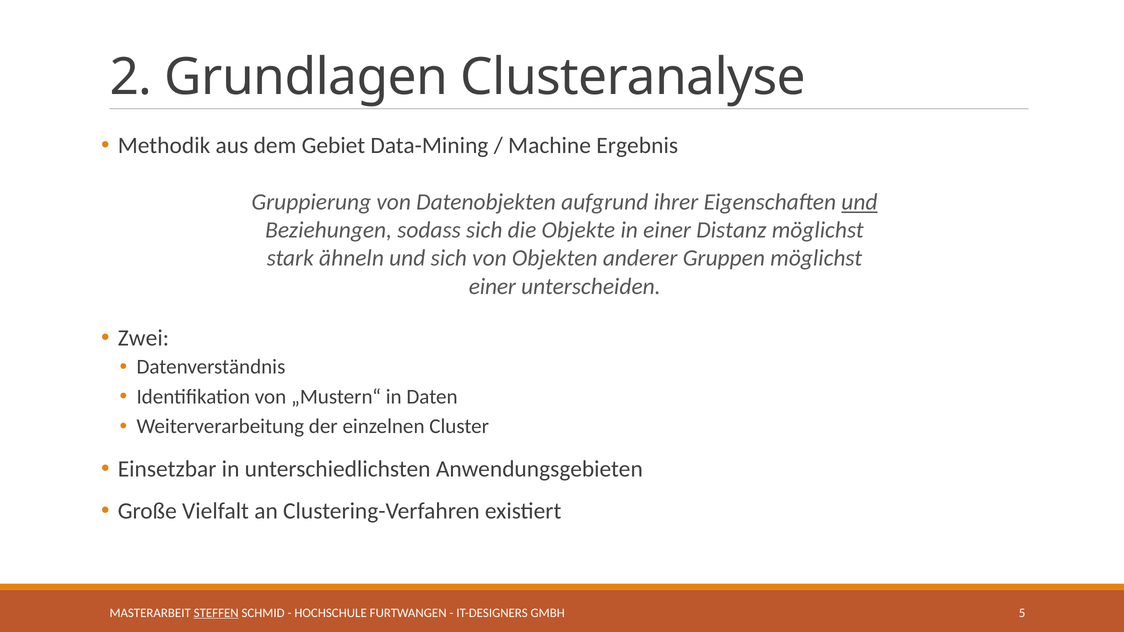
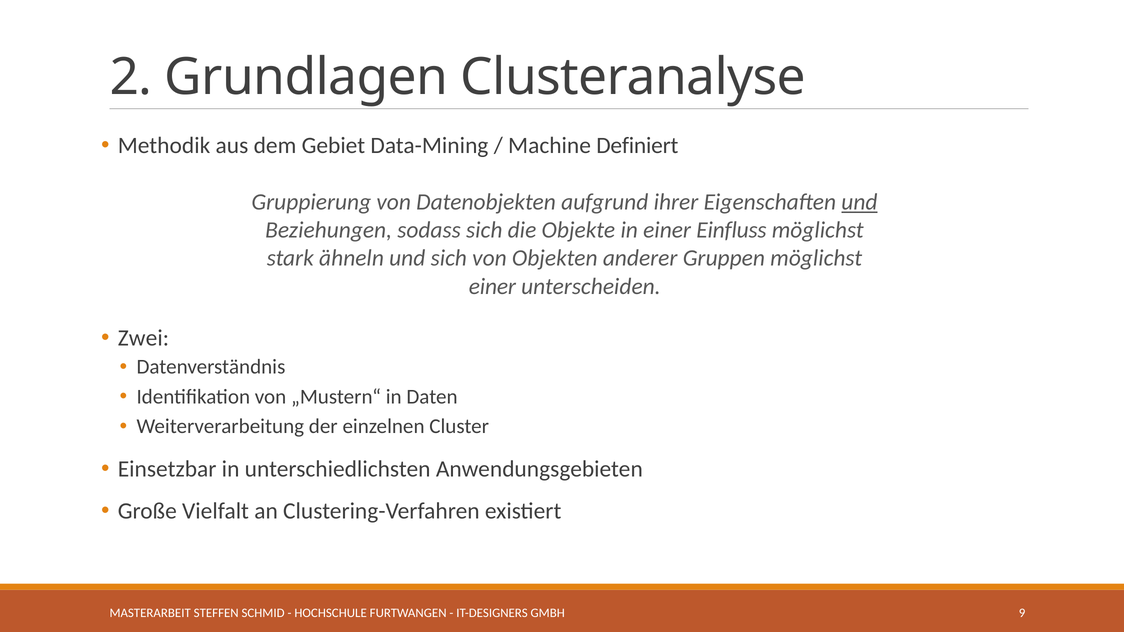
Ergebnis: Ergebnis -> Definiert (637, 146)
Distanz: Distanz -> Einfluss (731, 230)
STEFFEN underline: present -> none (216, 613)
5: 5 -> 9 (1022, 613)
